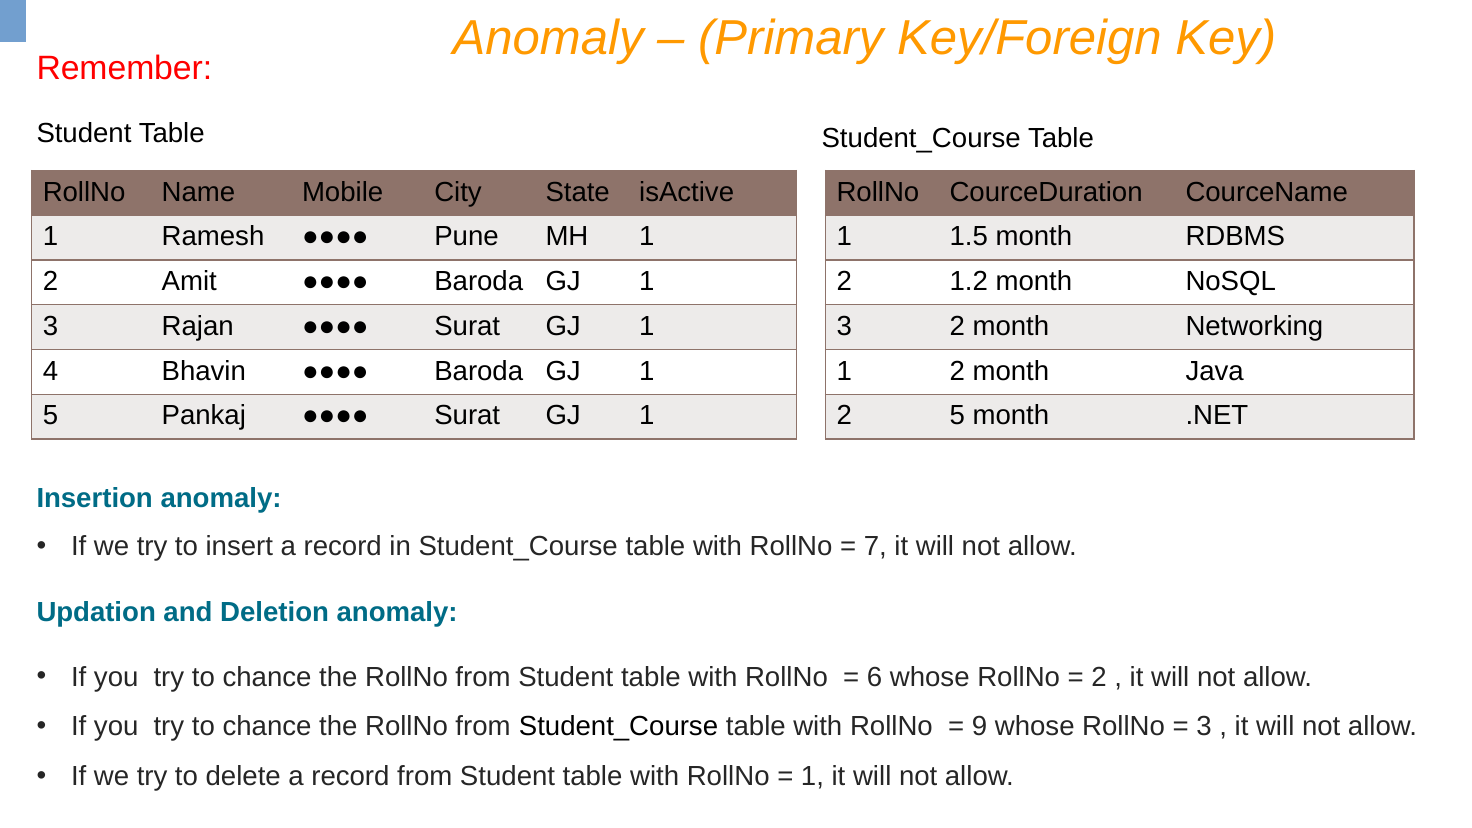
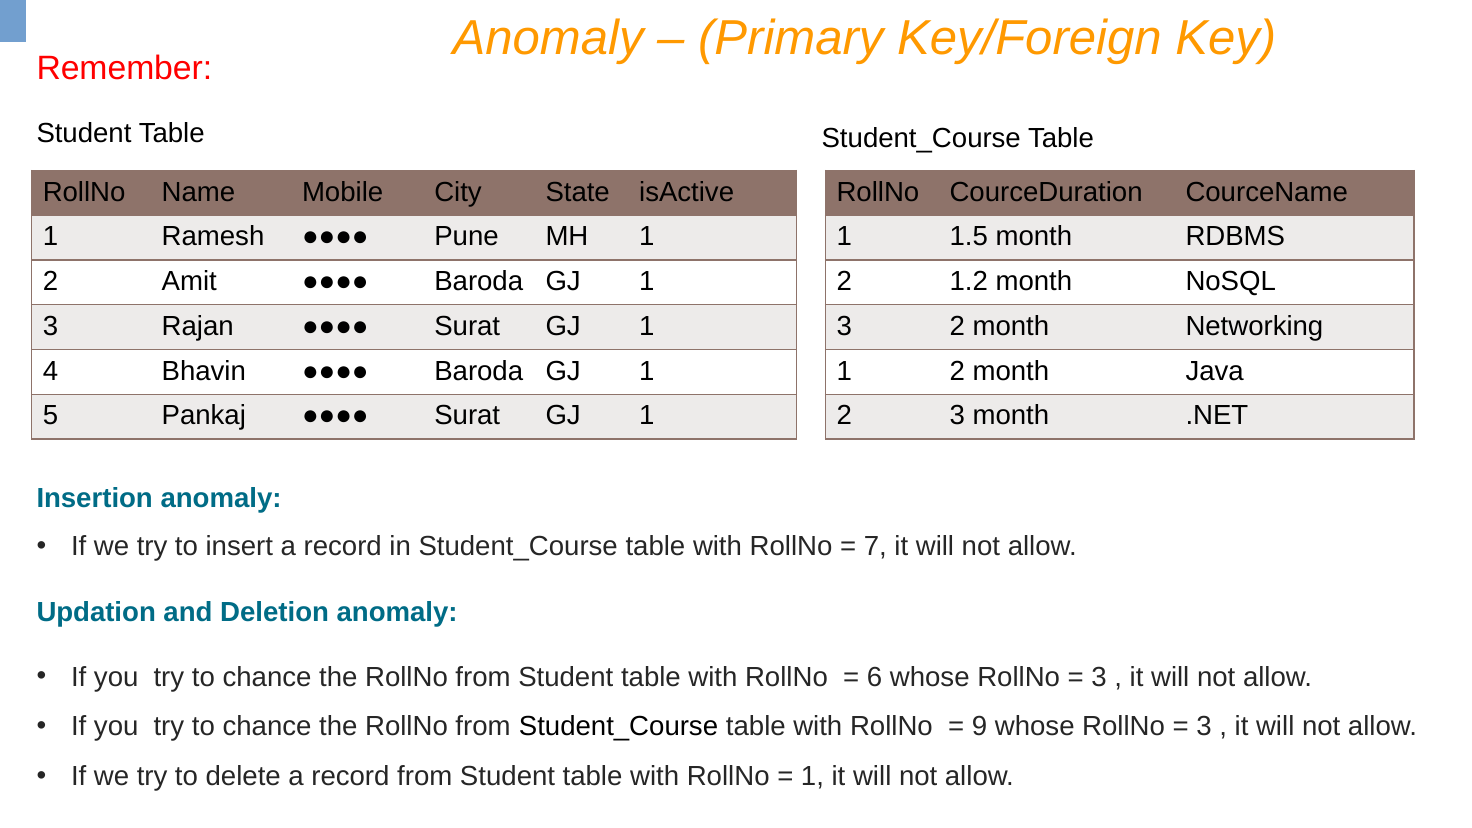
2 5: 5 -> 3 (957, 416)
2: 2 -> 3 (1099, 677)
